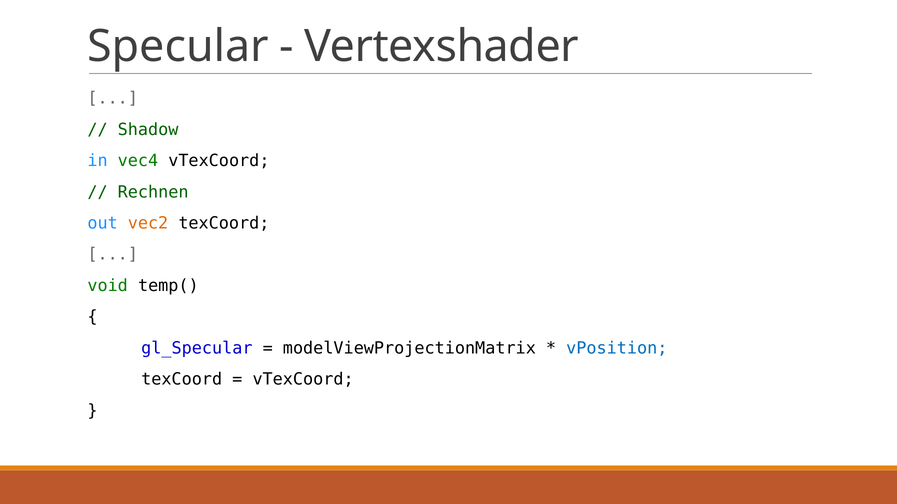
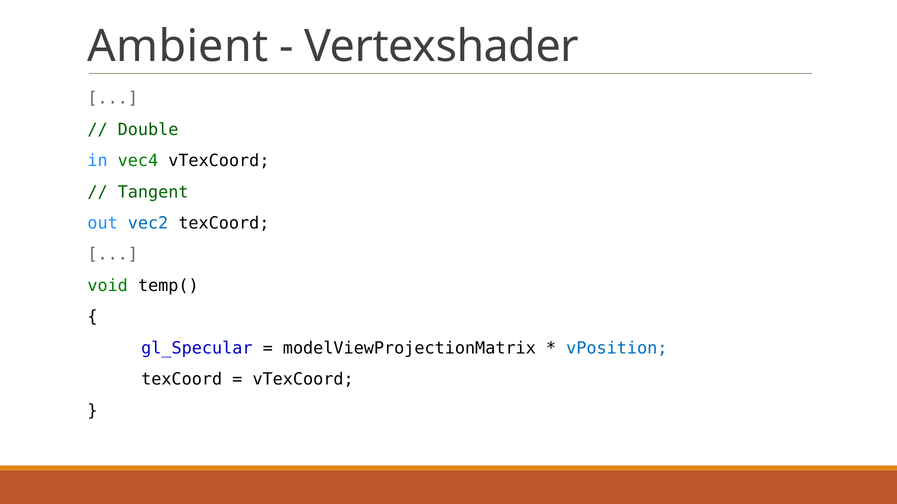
Specular: Specular -> Ambient (178, 46)
Shadow: Shadow -> Double (148, 130)
Rechnen: Rechnen -> Tangent (153, 192)
vec2 colour: orange -> blue (148, 223)
